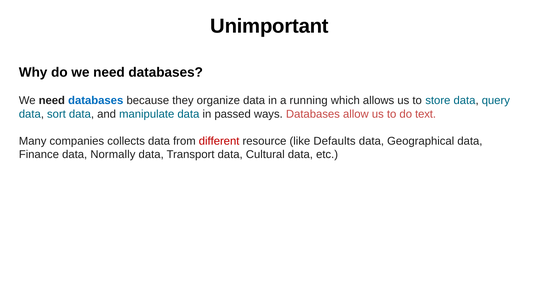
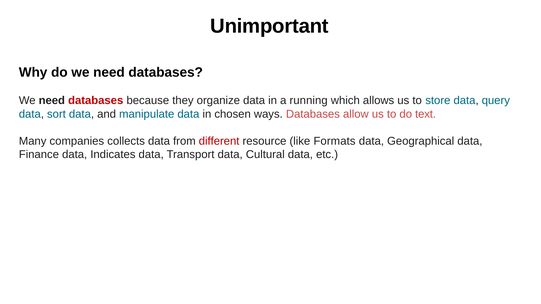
databases colour: blue -> red (96, 101)
passed: passed -> chosen (233, 114)
Defaults: Defaults -> Formats (335, 141)
Normally: Normally -> Indicates (113, 155)
